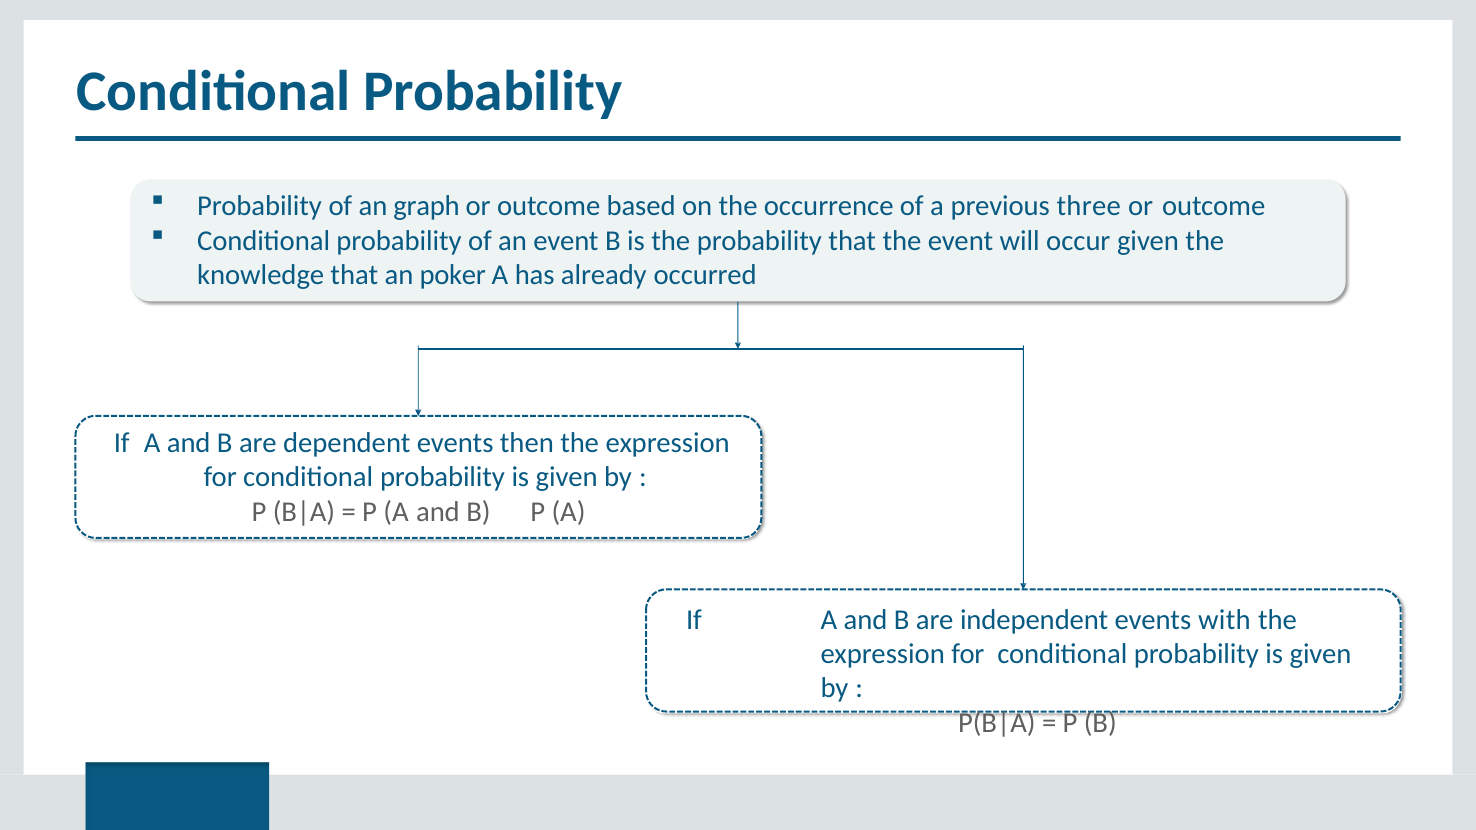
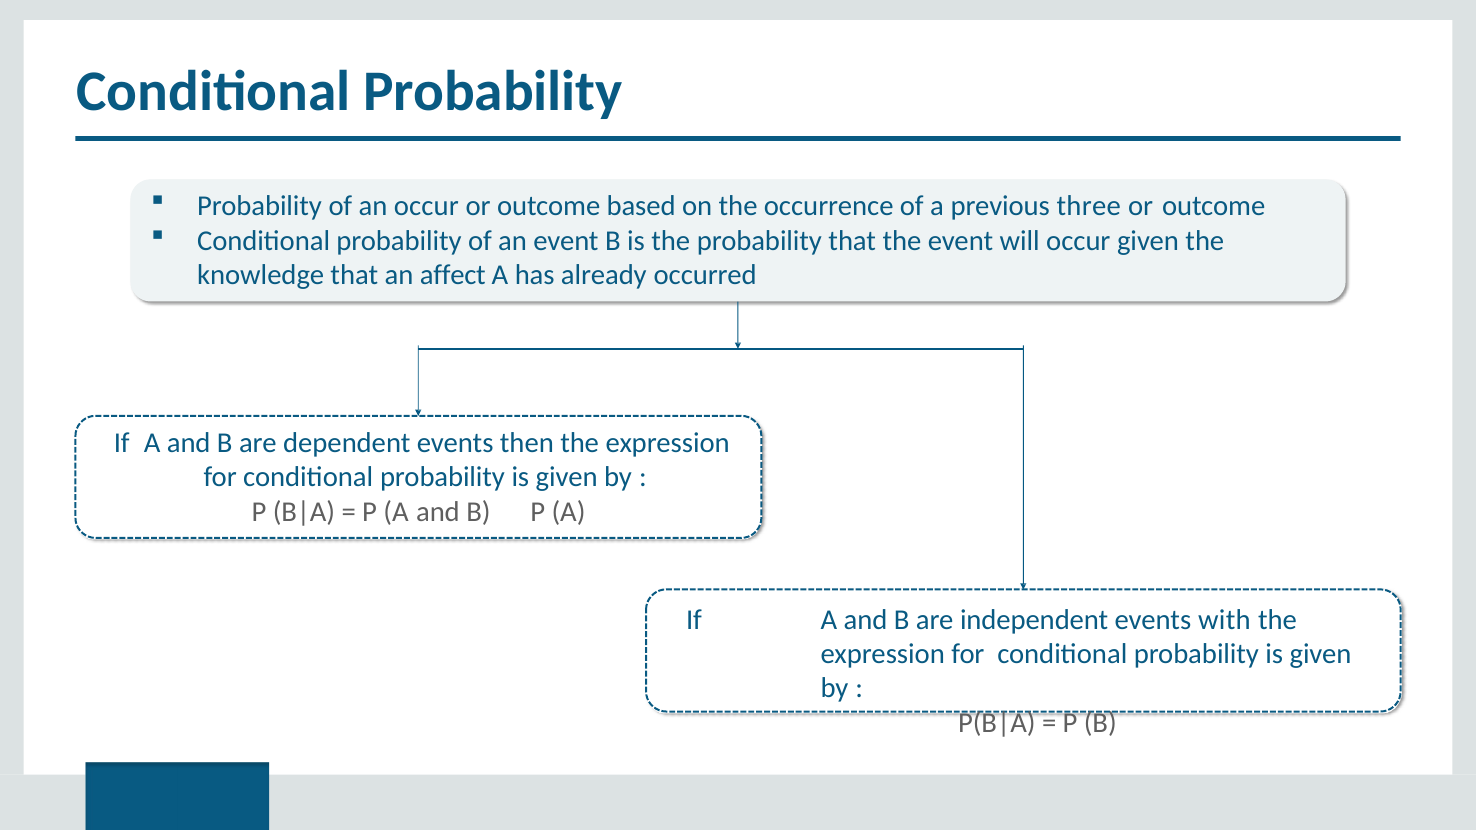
an graph: graph -> occur (426, 206)
poker: poker -> affect (453, 275)
